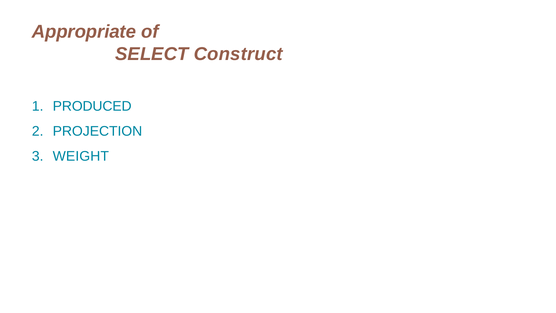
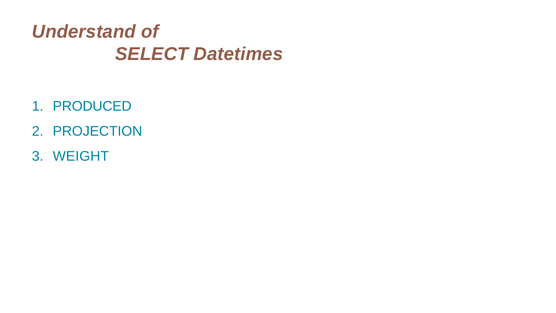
Appropriate: Appropriate -> Understand (84, 32)
Construct: Construct -> Datetimes (238, 54)
